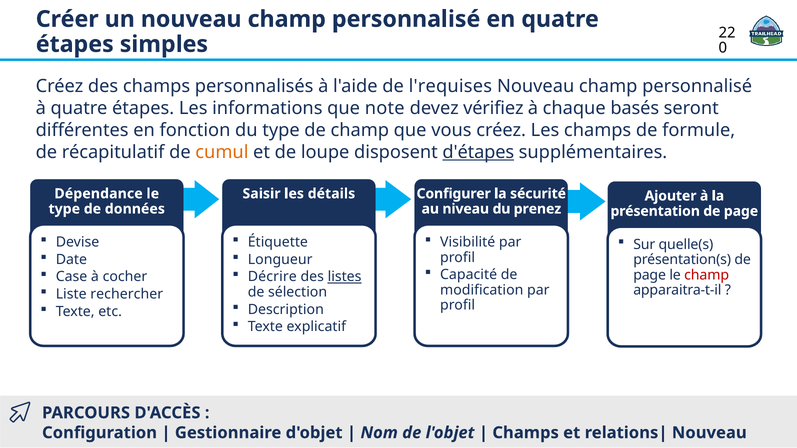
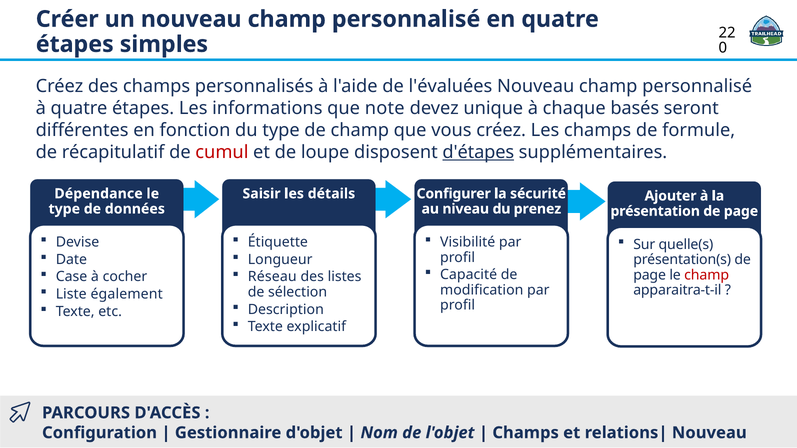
l'requises: l'requises -> l'évaluées (450, 86)
vérifiez: vérifiez -> unique (493, 108)
cumul colour: orange -> red (222, 152)
Décrire: Décrire -> Réseau (272, 277)
listes underline: present -> none (345, 277)
rechercher: rechercher -> également (127, 294)
